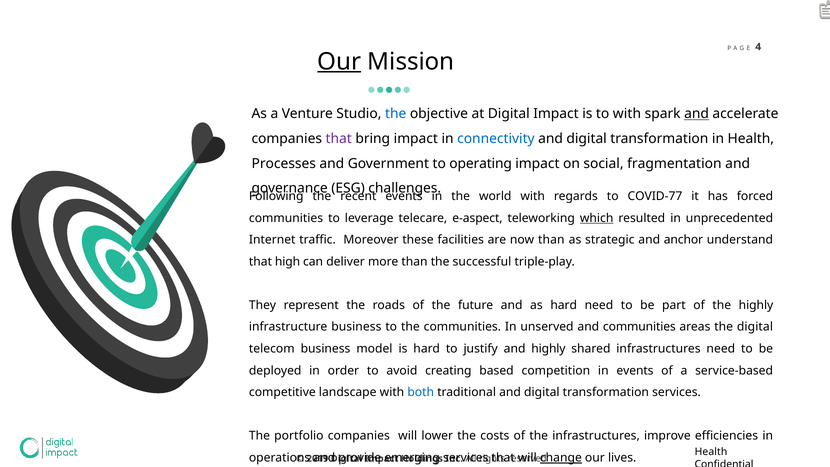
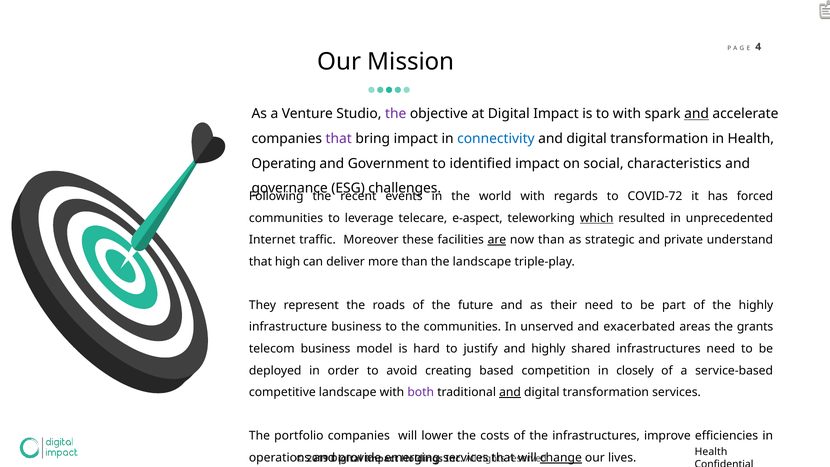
Our underline: present -> none (339, 62)
the colour: blue -> purple (396, 114)
Processes: Processes -> Operating (284, 163)
operating: operating -> identified (481, 163)
fragmentation: fragmentation -> characteristics (674, 163)
COVID-77: COVID-77 -> COVID-72 (655, 196)
are underline: none -> present (497, 240)
anchor: anchor -> private (683, 240)
the successful: successful -> landscape (482, 262)
as hard: hard -> their (564, 305)
and communities: communities -> exacerbated (639, 327)
the digital: digital -> grants (755, 327)
in events: events -> closely (635, 370)
both colour: blue -> purple (421, 392)
and underline: none -> present (510, 392)
